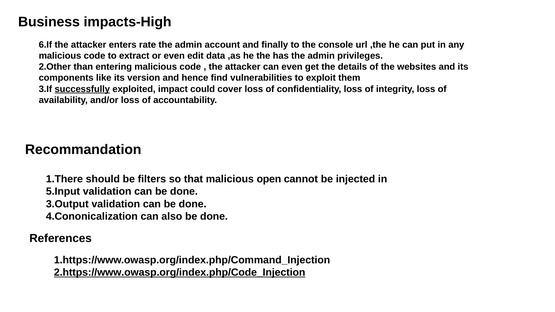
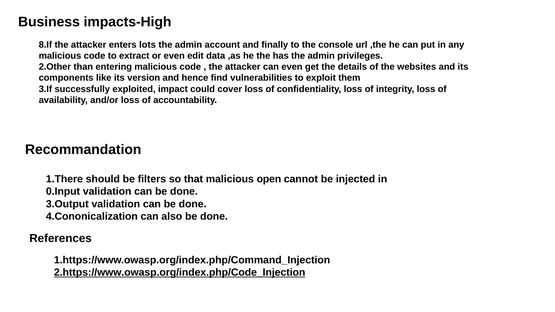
6.If: 6.If -> 8.If (45, 45)
rate: rate -> lots (147, 45)
successfully underline: present -> none (82, 89)
5.Input: 5.Input -> 0.Input (63, 192)
